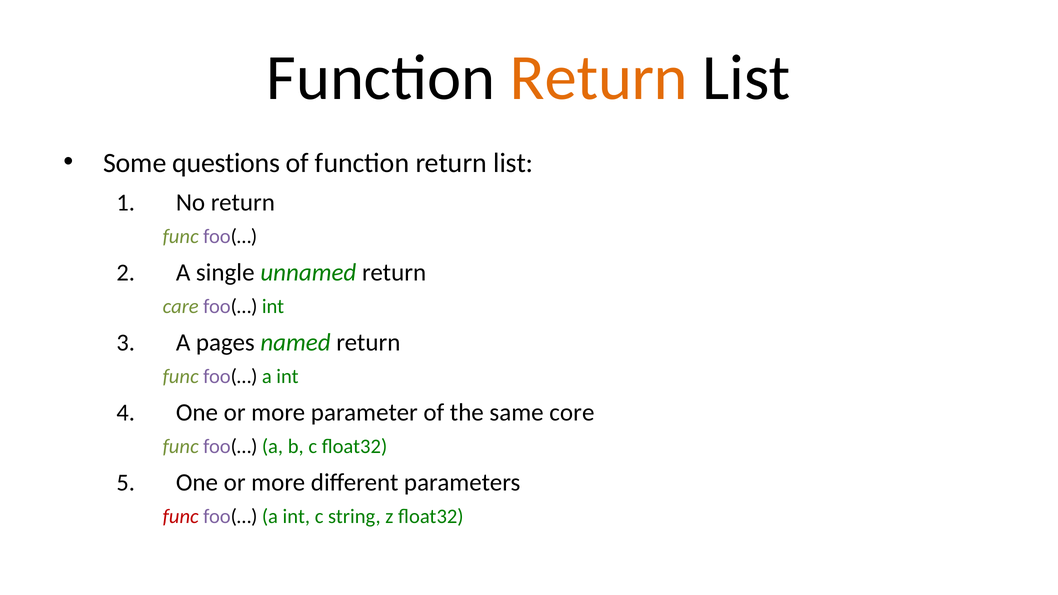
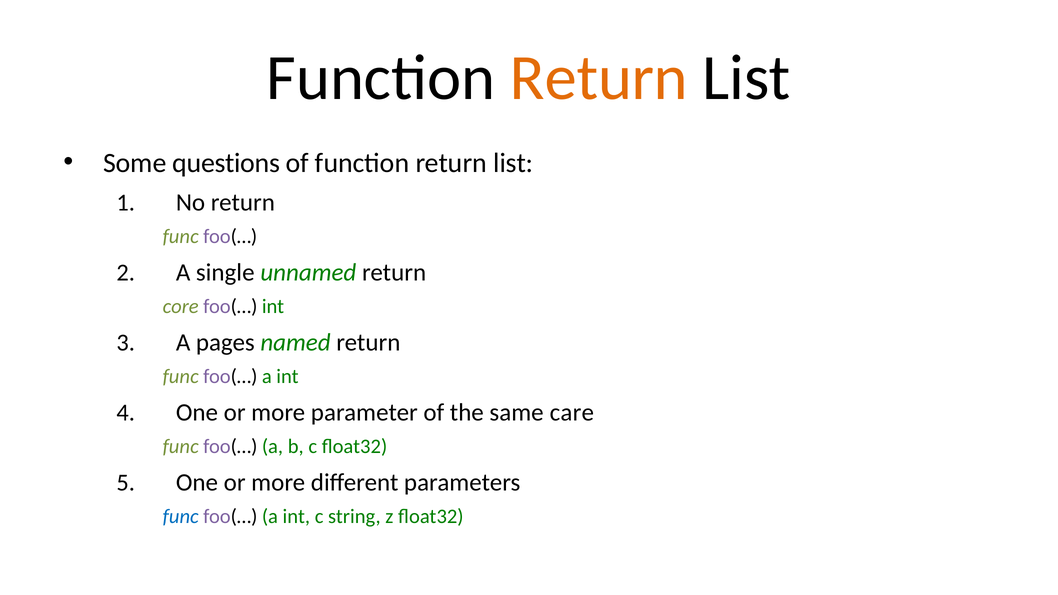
care: care -> core (181, 307)
core: core -> care (572, 413)
func colour: red -> blue (181, 517)
